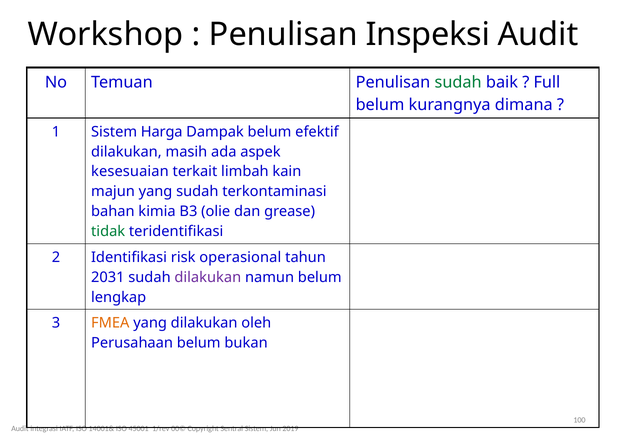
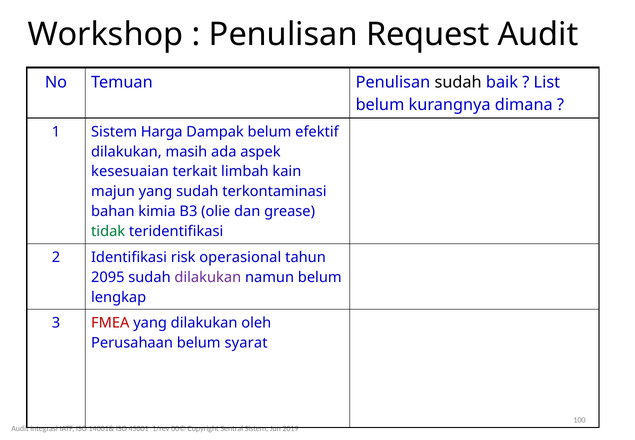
Inspeksi: Inspeksi -> Request (428, 35)
sudah colour: green -> black (458, 83)
Full: Full -> List (547, 83)
2031: 2031 -> 2095 (108, 277)
FMEA colour: orange -> red (110, 323)
bukan: bukan -> syarat (246, 343)
